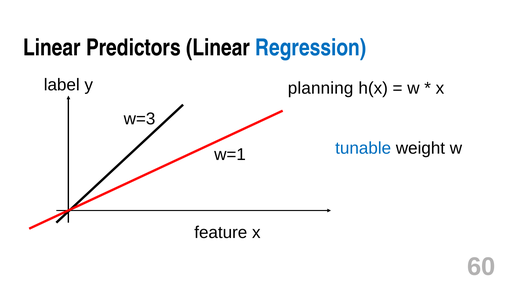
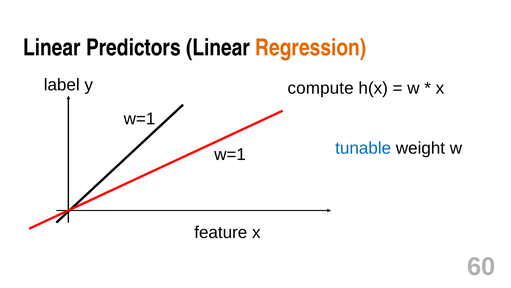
Regression colour: blue -> orange (311, 48)
planning: planning -> compute (321, 88)
w=3: w=3 -> w=1 (140, 118)
